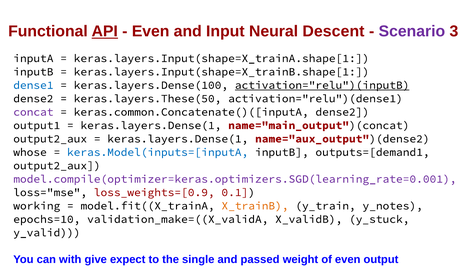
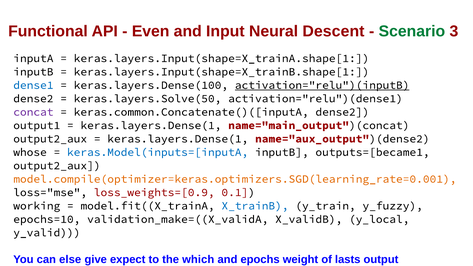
API underline: present -> none (105, 31)
Scenario colour: purple -> green (412, 31)
keras.layers.These(50: keras.layers.These(50 -> keras.layers.Solve(50 (148, 99)
outputs=[demand1: outputs=[demand1 -> outputs=[became1 (373, 152)
model.compile(optimizer=keras.optimizers.SGD(learning_rate=0.001 colour: purple -> orange (235, 179)
X_trainB colour: orange -> blue (255, 206)
y_notes: y_notes -> y_fuzzy (393, 206)
y_stuck: y_stuck -> y_local (379, 219)
with: with -> else (70, 259)
single: single -> which (198, 259)
passed: passed -> epochs (260, 259)
of even: even -> lasts (348, 259)
